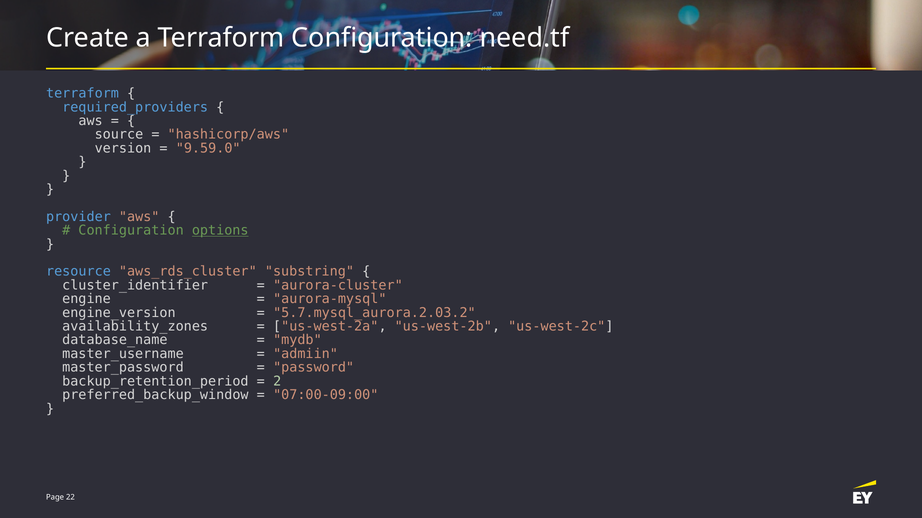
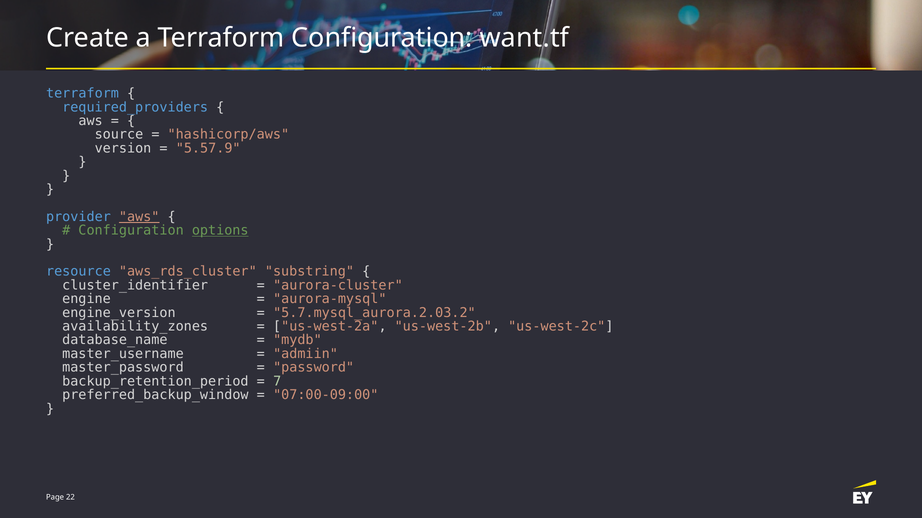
need.tf: need.tf -> want.tf (524, 38)
9.59.0: 9.59.0 -> 5.57.9 (208, 148)
aws underline: none -> present (139, 217)
2: 2 -> 7 (277, 381)
